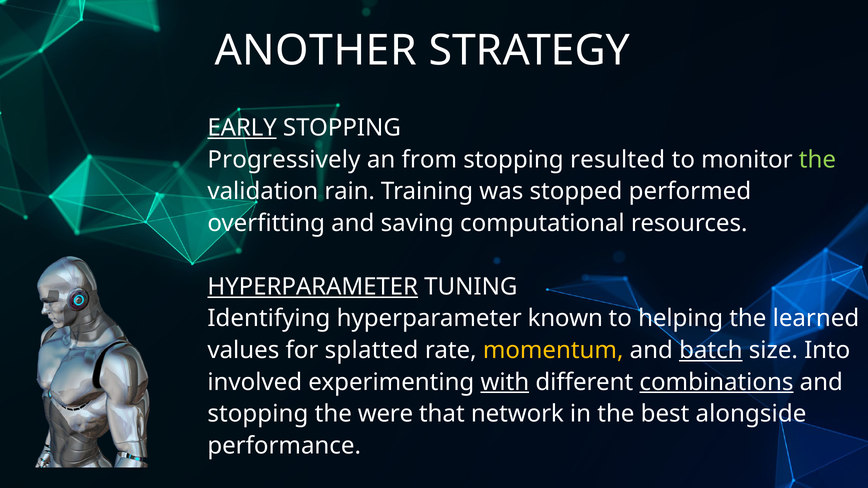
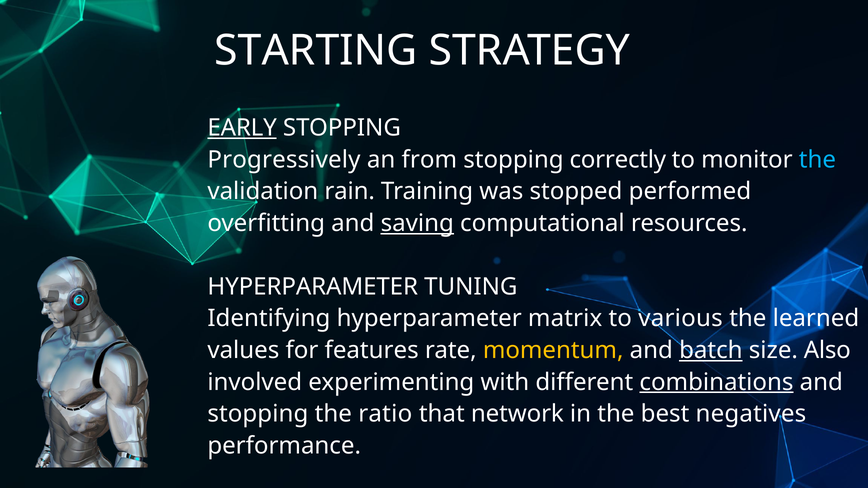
ANOTHER: ANOTHER -> STARTING (316, 51)
resulted: resulted -> correctly (618, 160)
the colour: light green -> light blue (817, 160)
saving underline: none -> present (417, 223)
HYPERPARAMETER underline: present -> none (313, 287)
known: known -> matrix (565, 319)
helping: helping -> various (680, 319)
splatted: splatted -> features (372, 350)
Into: Into -> Also (827, 350)
with underline: present -> none (505, 382)
were: were -> ratio (385, 414)
alongside: alongside -> negatives (751, 414)
